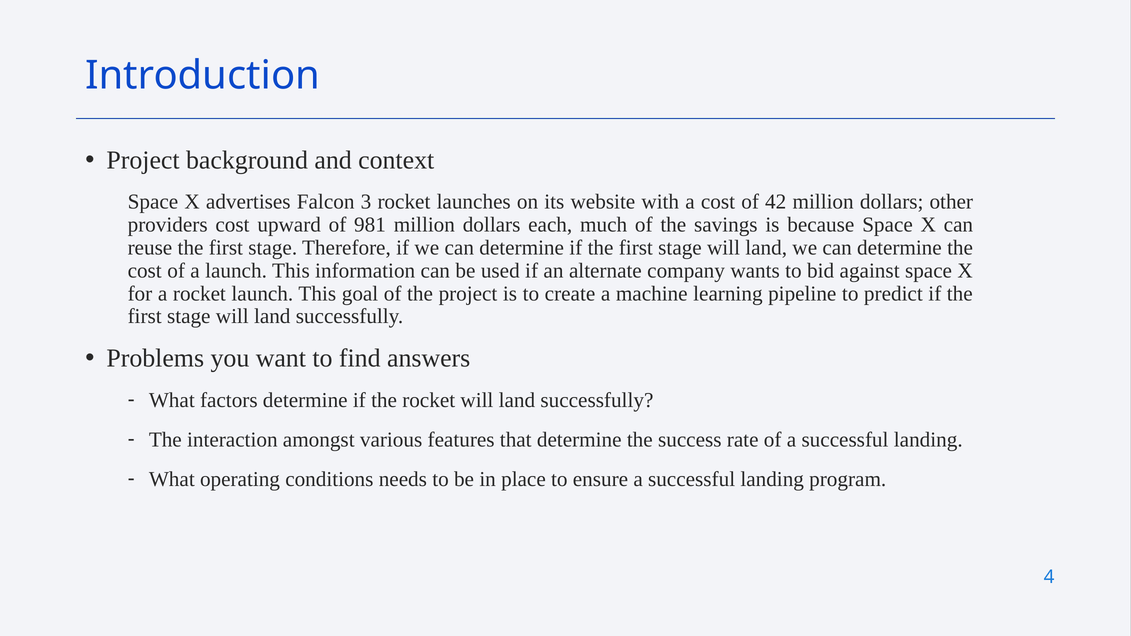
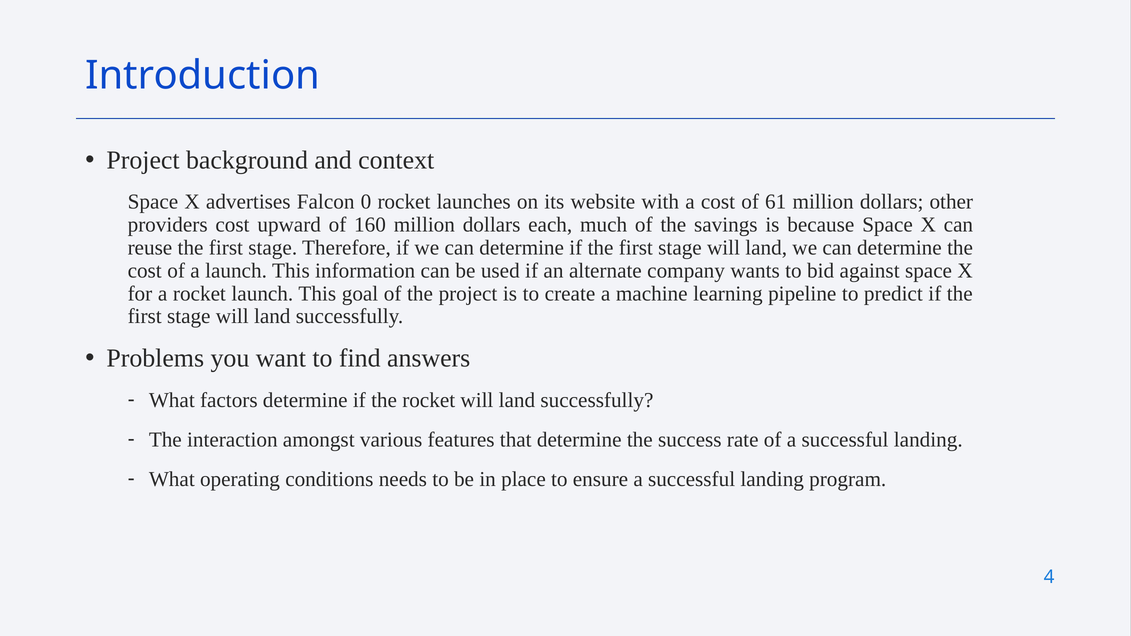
3: 3 -> 0 (366, 202)
42: 42 -> 61 (776, 202)
981: 981 -> 160 (370, 225)
